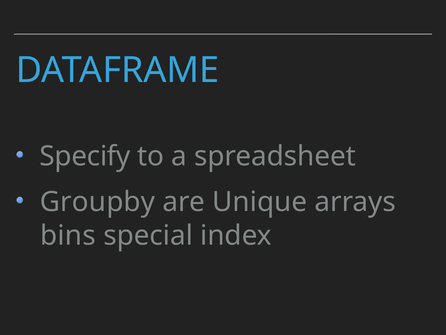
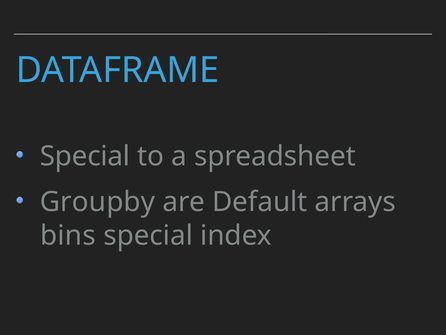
Specify: Specify -> Special (85, 156)
Unique: Unique -> Default (260, 202)
